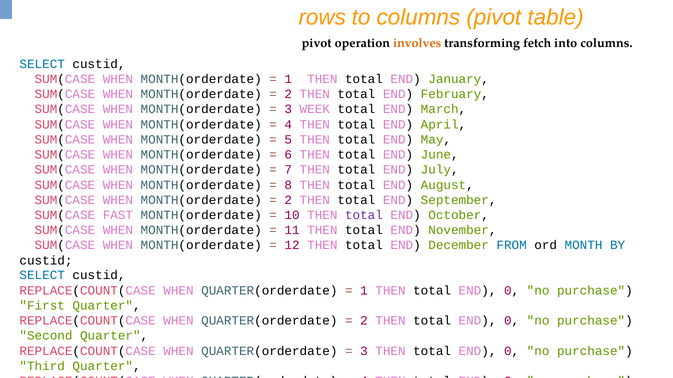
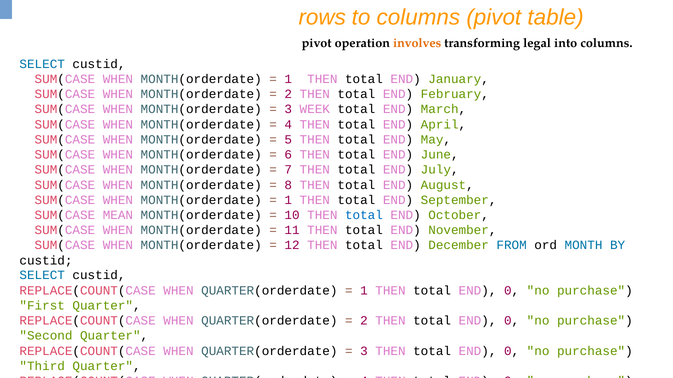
fetch: fetch -> legal (537, 43)
2: 2 -> 1 (288, 200)
FAST: FAST -> MEAN (118, 215)
total colour: purple -> blue (364, 215)
